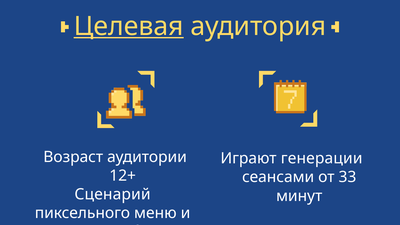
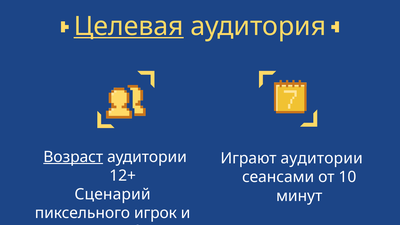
Возраст underline: none -> present (73, 157)
Играют генерации: генерации -> аудитории (322, 159)
33: 33 -> 10 (347, 177)
меню: меню -> игрок (155, 213)
